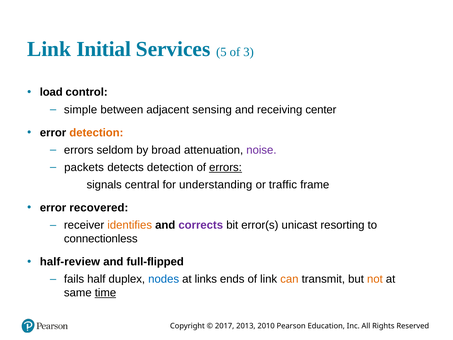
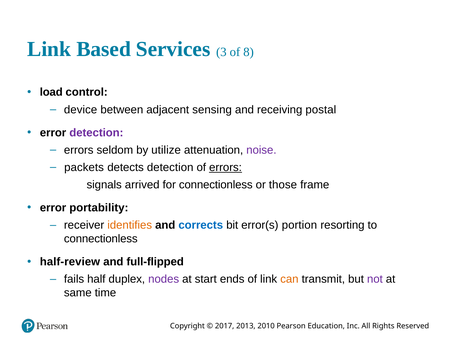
Initial: Initial -> Based (104, 49)
5: 5 -> 3 (221, 52)
3: 3 -> 8 (249, 52)
simple: simple -> device (81, 110)
center: center -> postal (321, 110)
detection colour: orange -> purple (96, 133)
broad: broad -> utilize (166, 150)
central: central -> arrived (142, 185)
for understanding: understanding -> connectionless (216, 185)
traffic: traffic -> those (283, 185)
recovered: recovered -> portability (99, 208)
corrects colour: purple -> blue (201, 225)
unicast: unicast -> portion (299, 225)
nodes colour: blue -> purple (164, 279)
links: links -> start (206, 279)
not colour: orange -> purple (375, 279)
time underline: present -> none (105, 293)
